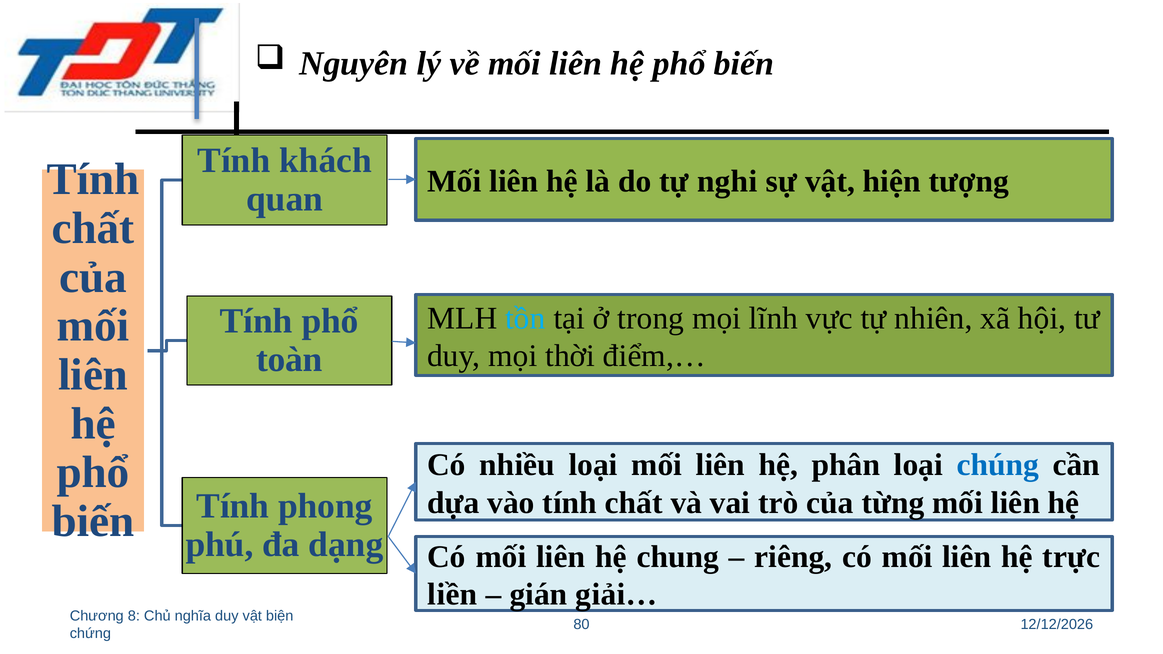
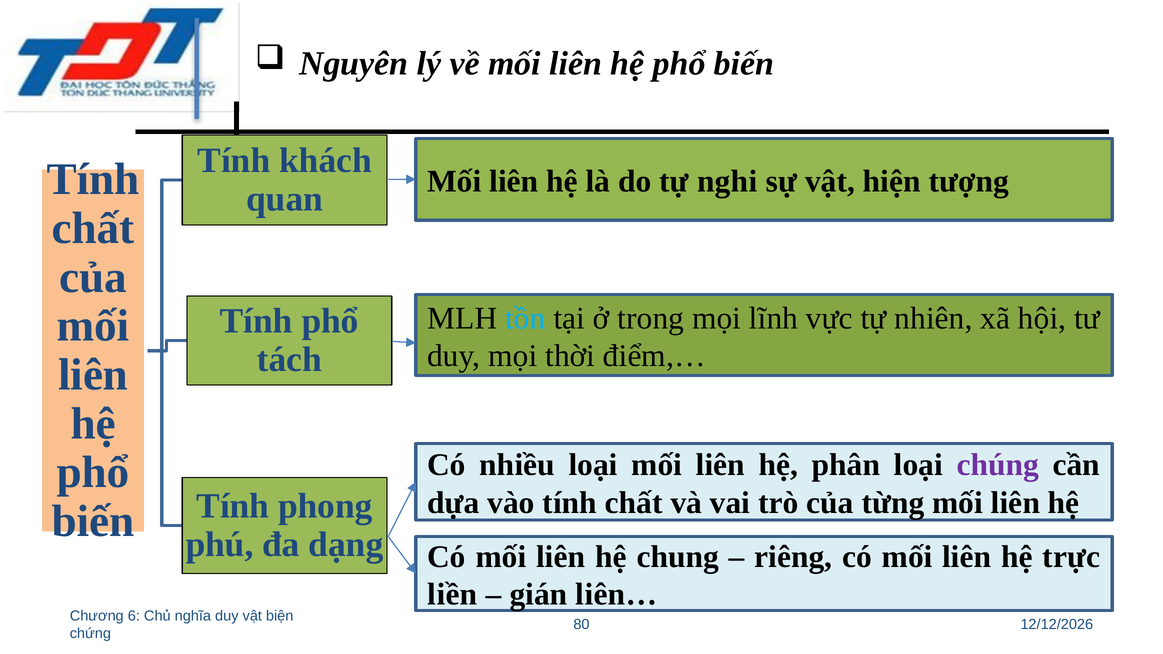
toàn: toàn -> tách (289, 360)
chúng colour: blue -> purple (998, 465)
giải…: giải… -> liên… (616, 595)
8: 8 -> 6 (134, 616)
